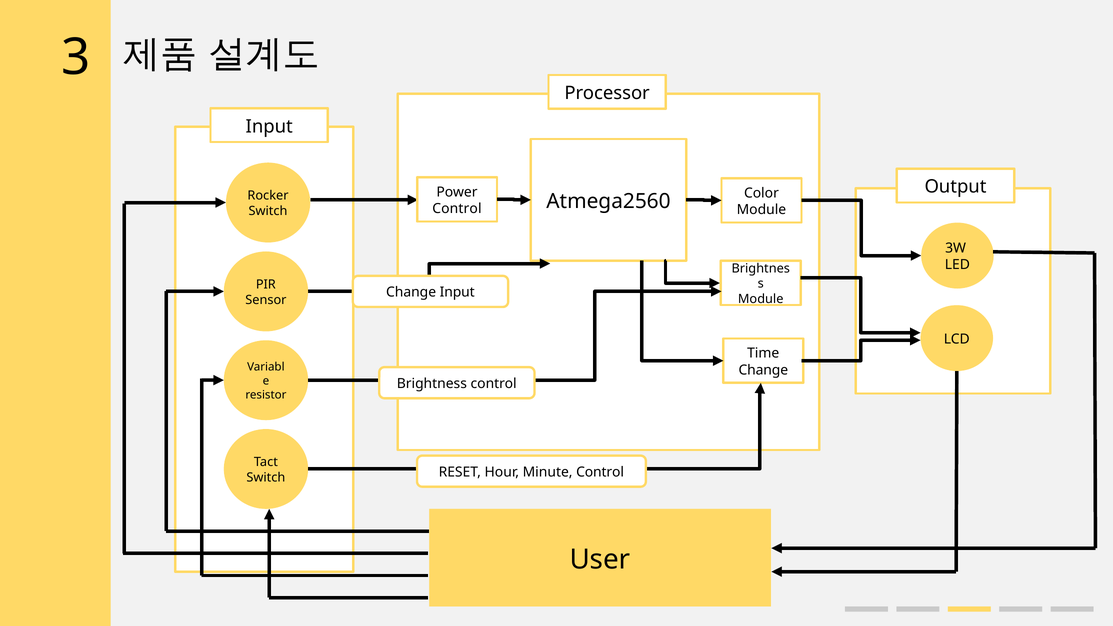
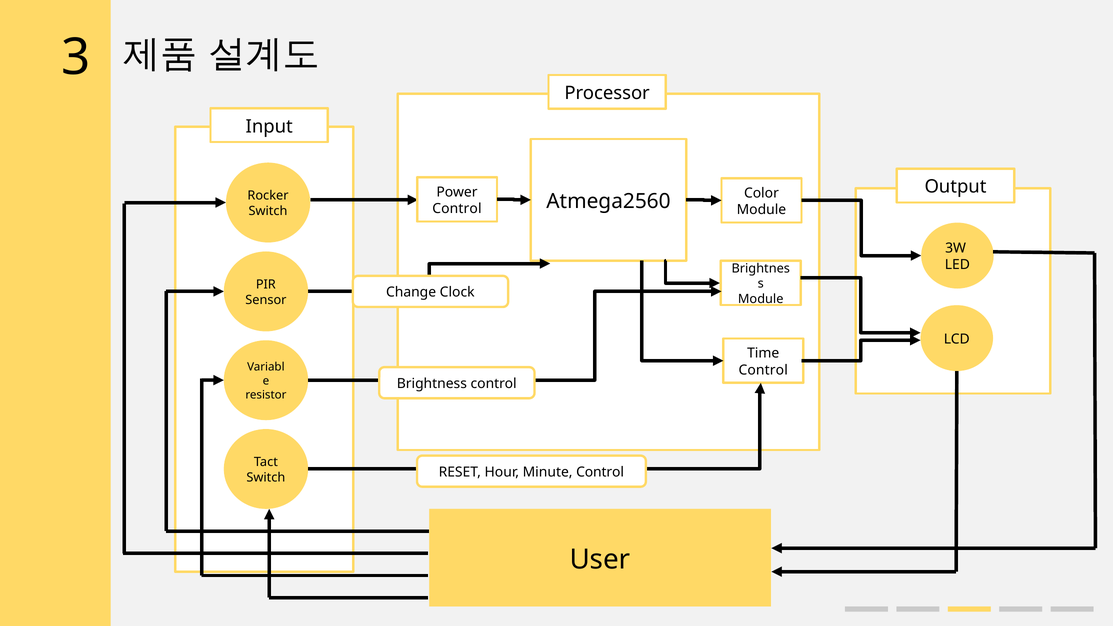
Change Input: Input -> Clock (457, 292)
Change: Change -> Control (763, 370)
